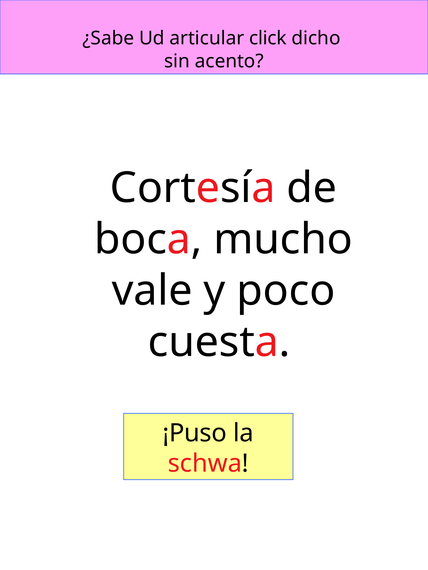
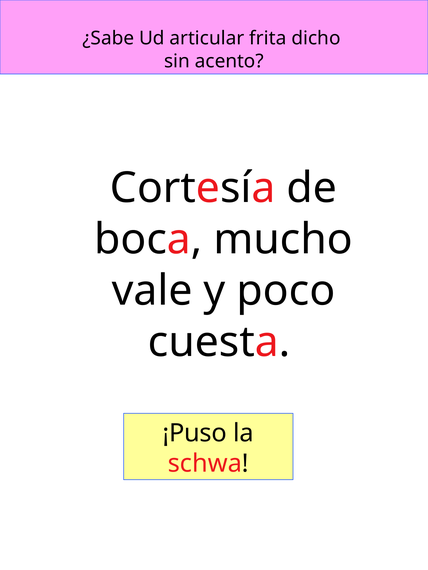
click: click -> frita (268, 38)
